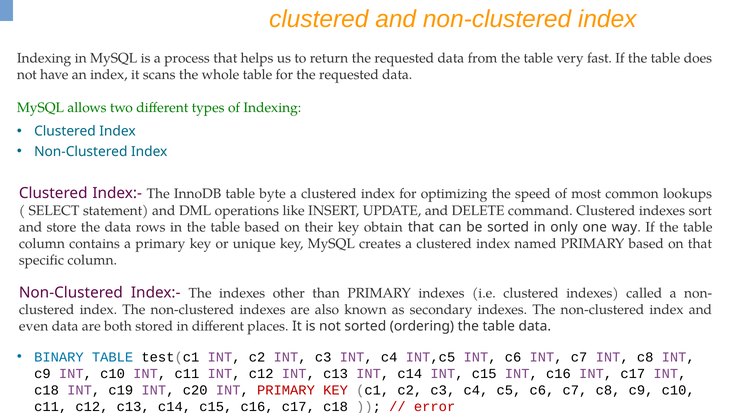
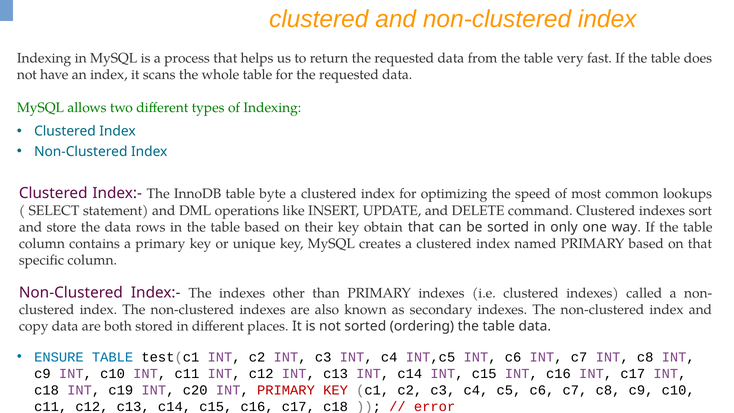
even: even -> copy (34, 326)
BINARY: BINARY -> ENSURE (59, 357)
